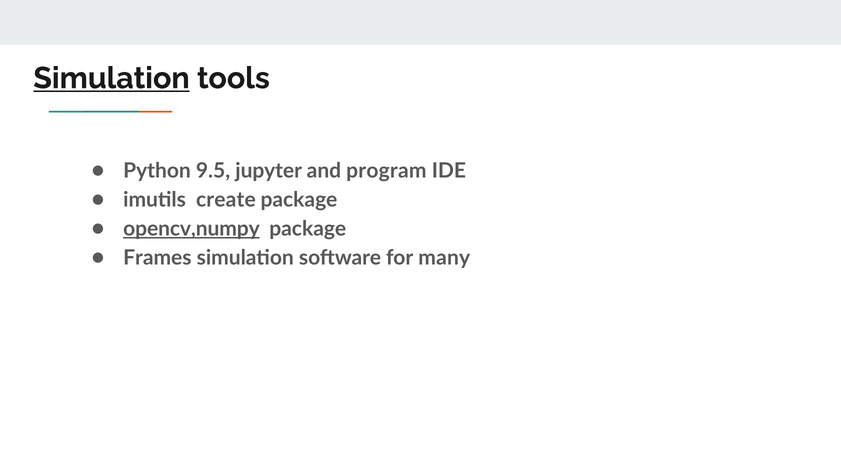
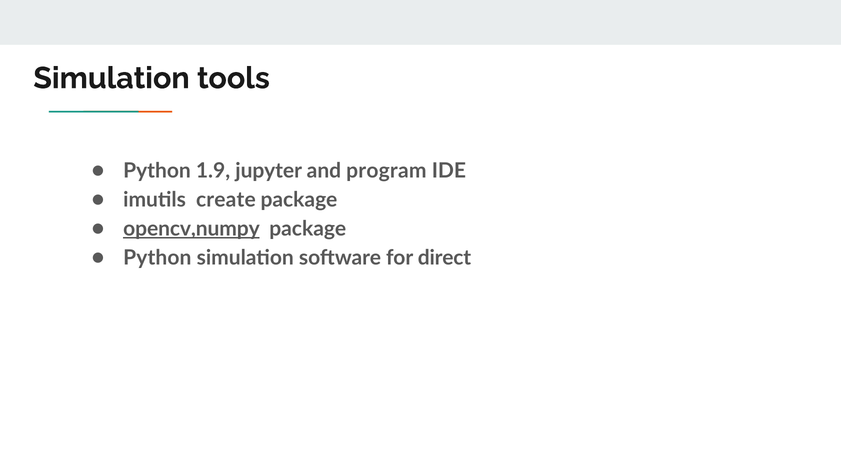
Simulation underline: present -> none (112, 78)
9.5: 9.5 -> 1.9 (213, 171)
Frames: Frames -> Python (157, 258)
many: many -> direct (444, 258)
